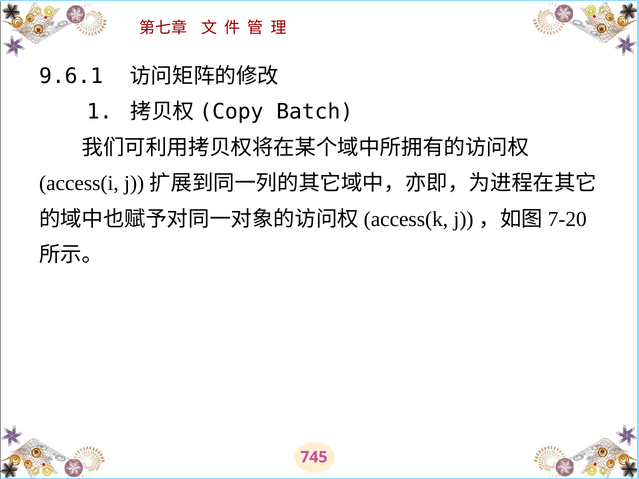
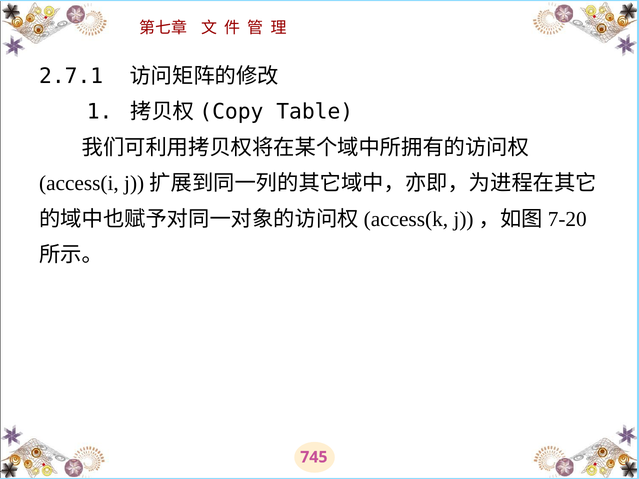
9.6.1: 9.6.1 -> 2.7.1 (71, 76)
Batch: Batch -> Table (315, 112)
